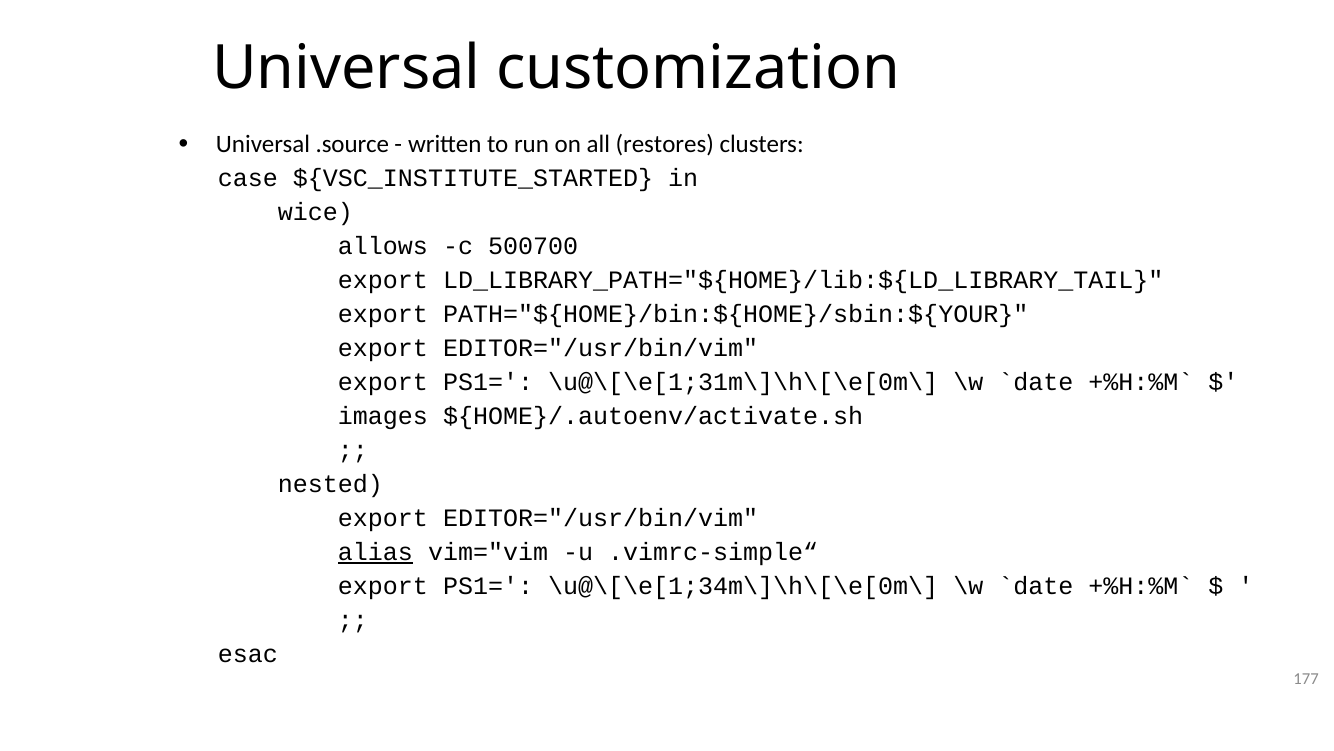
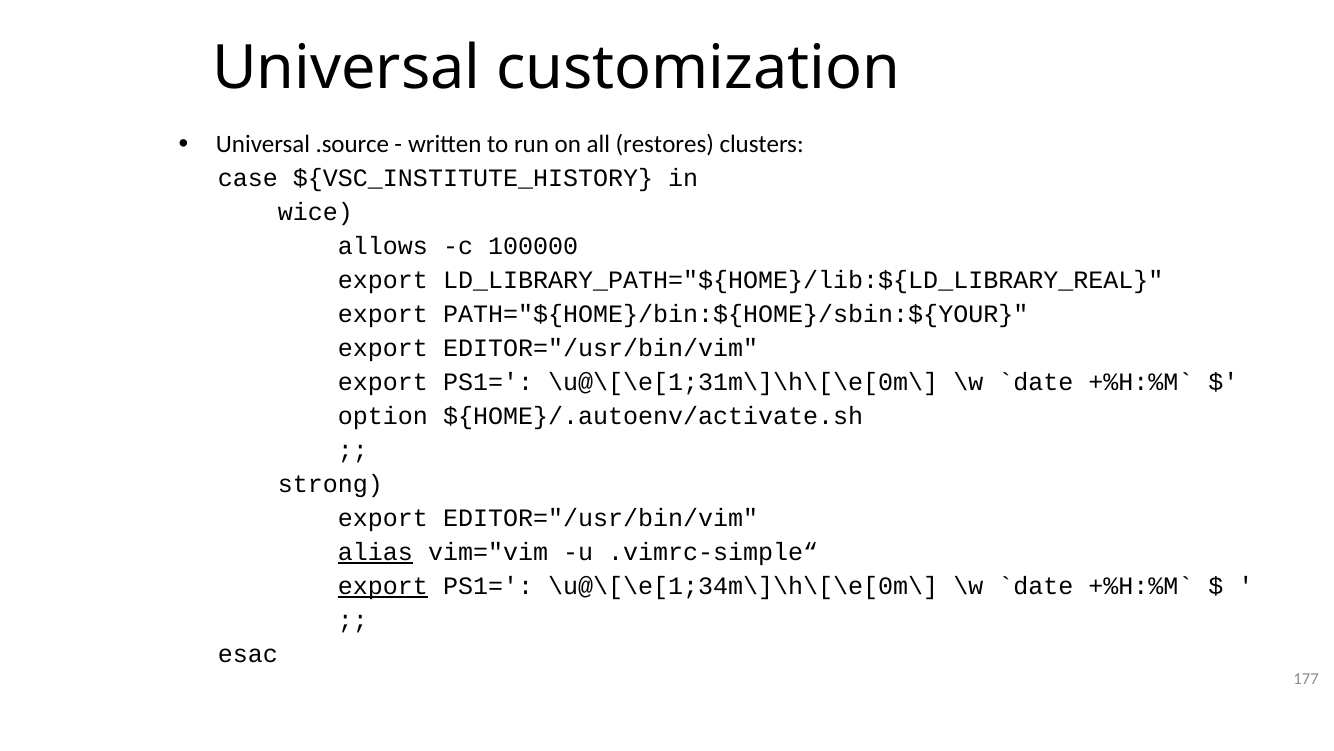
${VSC_INSTITUTE_STARTED: ${VSC_INSTITUTE_STARTED -> ${VSC_INSTITUTE_HISTORY (473, 178)
500700: 500700 -> 100000 (533, 246)
LD_LIBRARY_PATH="${HOME}/lib:${LD_LIBRARY_TAIL: LD_LIBRARY_PATH="${HOME}/lib:${LD_LIBRARY_TAIL -> LD_LIBRARY_PATH="${HOME}/lib:${LD_LIBRARY_REAL (803, 280)
images: images -> option (383, 416)
nested: nested -> strong (330, 484)
export underline: none -> present (383, 586)
